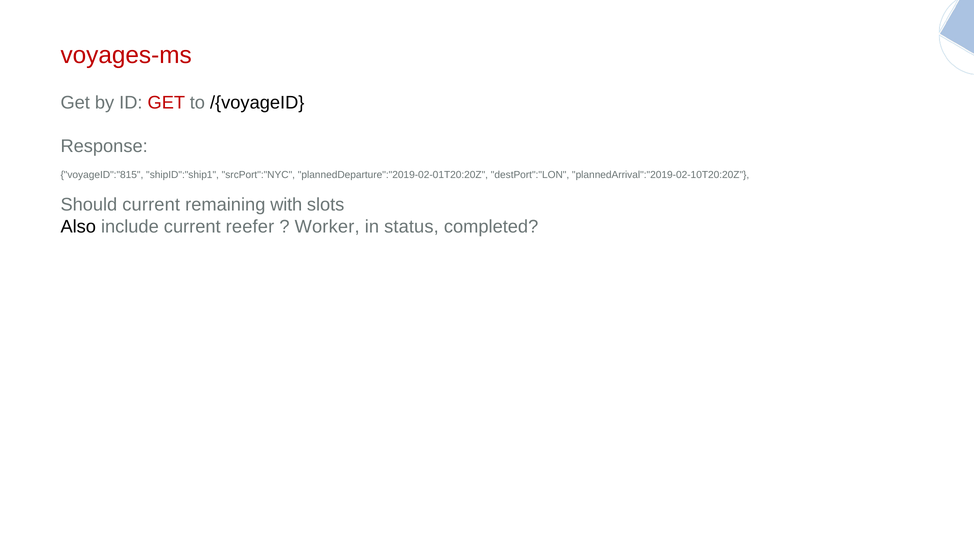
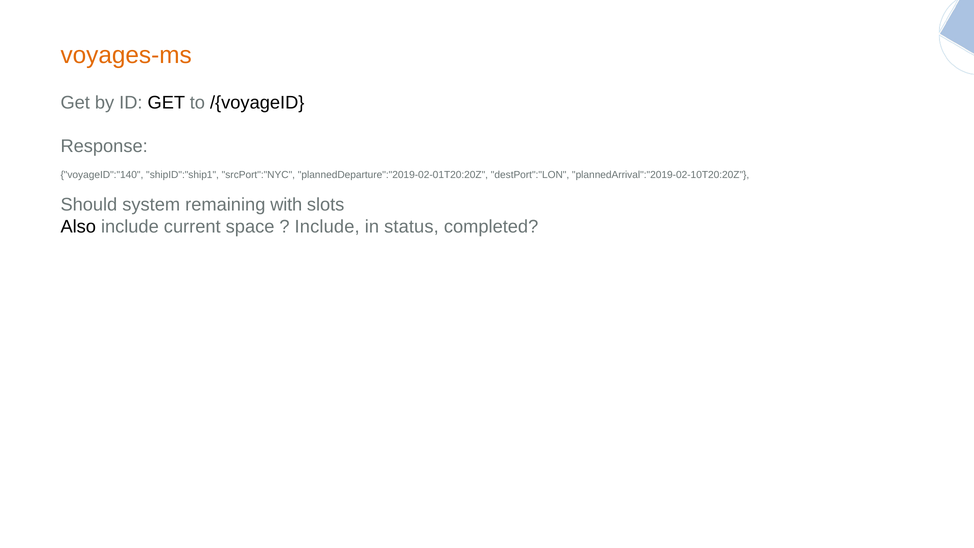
voyages-ms colour: red -> orange (126, 55)
GET colour: red -> black (166, 102)
voyageID":"815: voyageID":"815 -> voyageID":"140 (102, 175)
Should current: current -> system (151, 205)
reefer: reefer -> space (250, 227)
Worker: Worker -> Include (327, 227)
